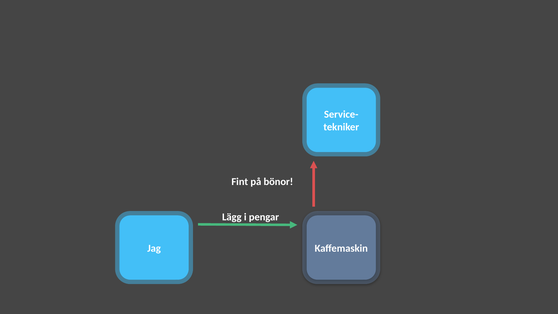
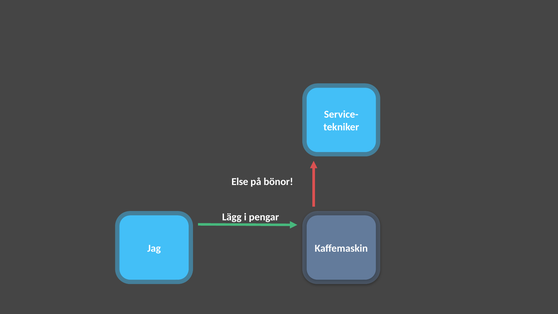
Fint: Fint -> Else (240, 182)
